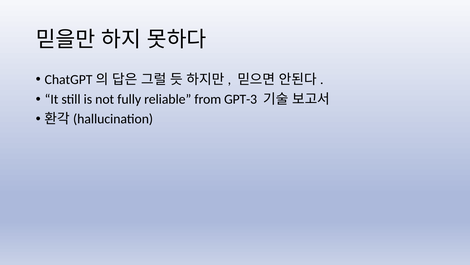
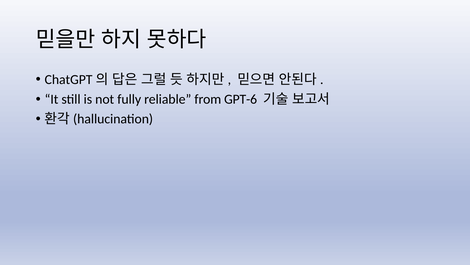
GPT-3: GPT-3 -> GPT-6 (241, 99)
